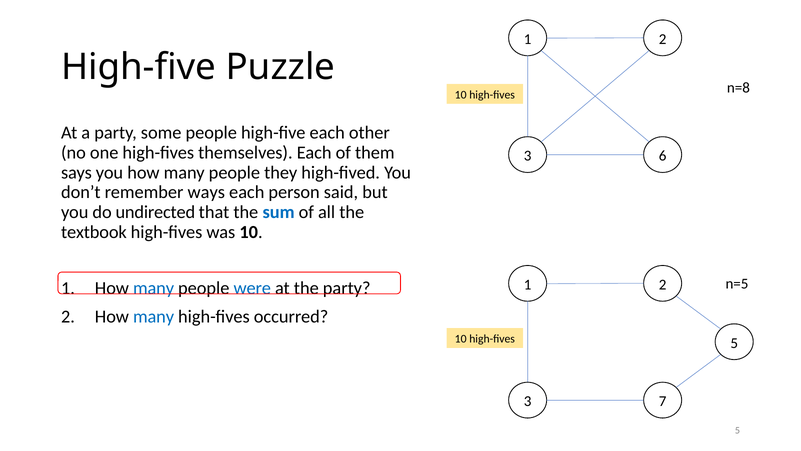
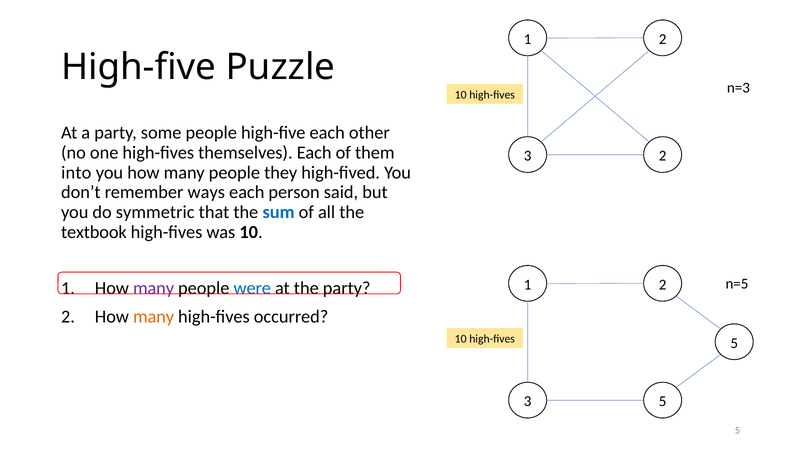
n=8: n=8 -> n=3 (738, 88)
3 6: 6 -> 2 (663, 156)
says: says -> into (76, 172)
undirected: undirected -> symmetric (155, 212)
many colour: blue -> purple (154, 288)
many colour: blue -> orange (154, 316)
3 7: 7 -> 5 (663, 401)
